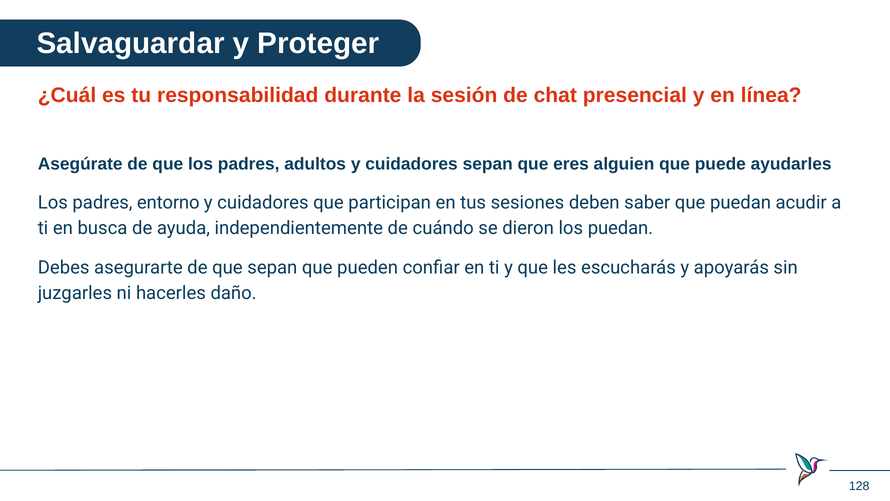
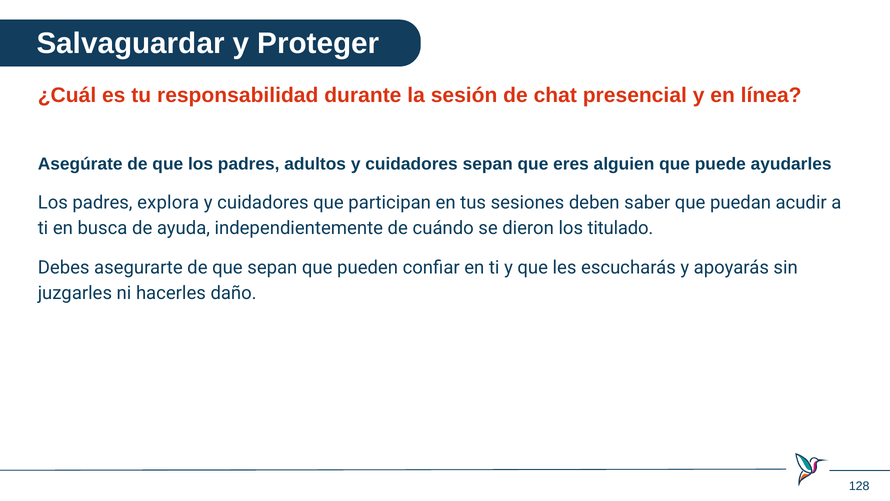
entorno: entorno -> explora (168, 203)
los puedan: puedan -> titulado (620, 228)
